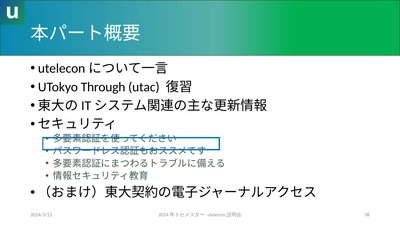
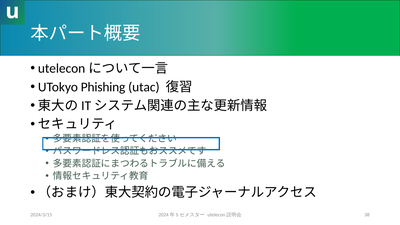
Through: Through -> Phishing (103, 87)
